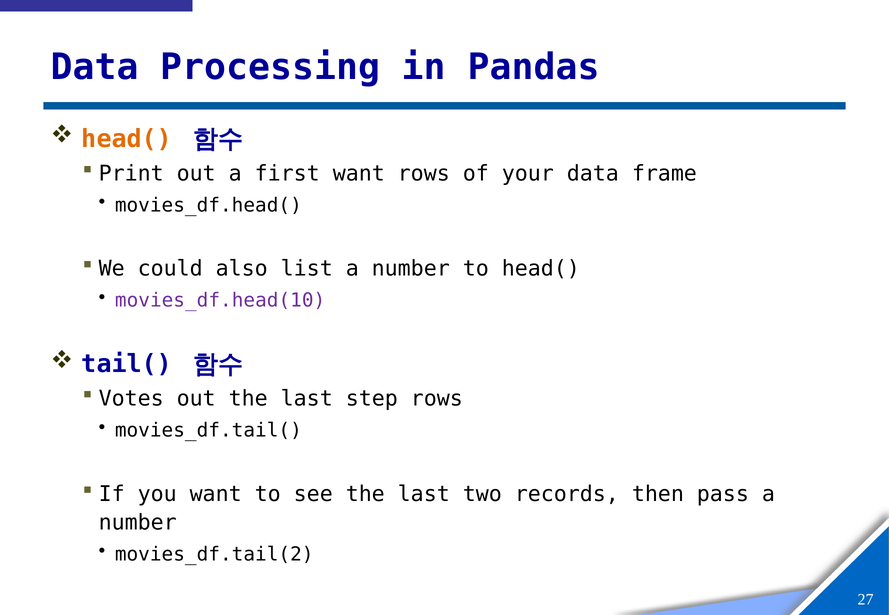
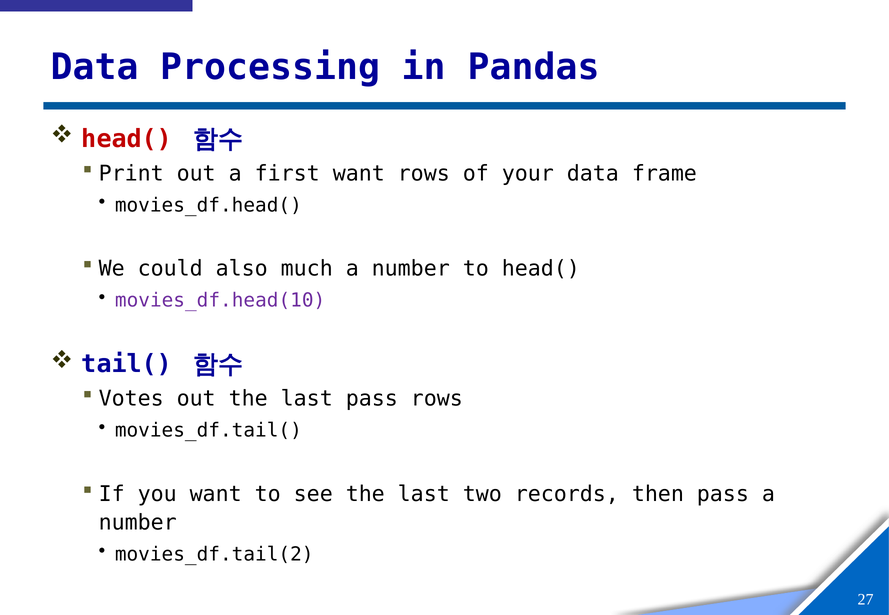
head( colour: orange -> red (127, 139)
list: list -> much (307, 269)
last step: step -> pass (372, 399)
